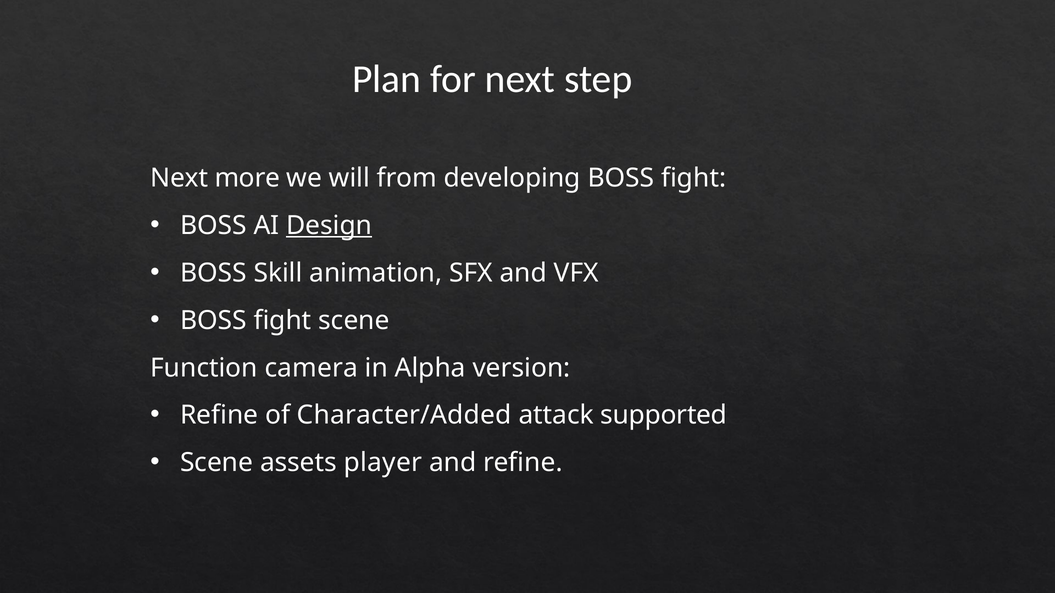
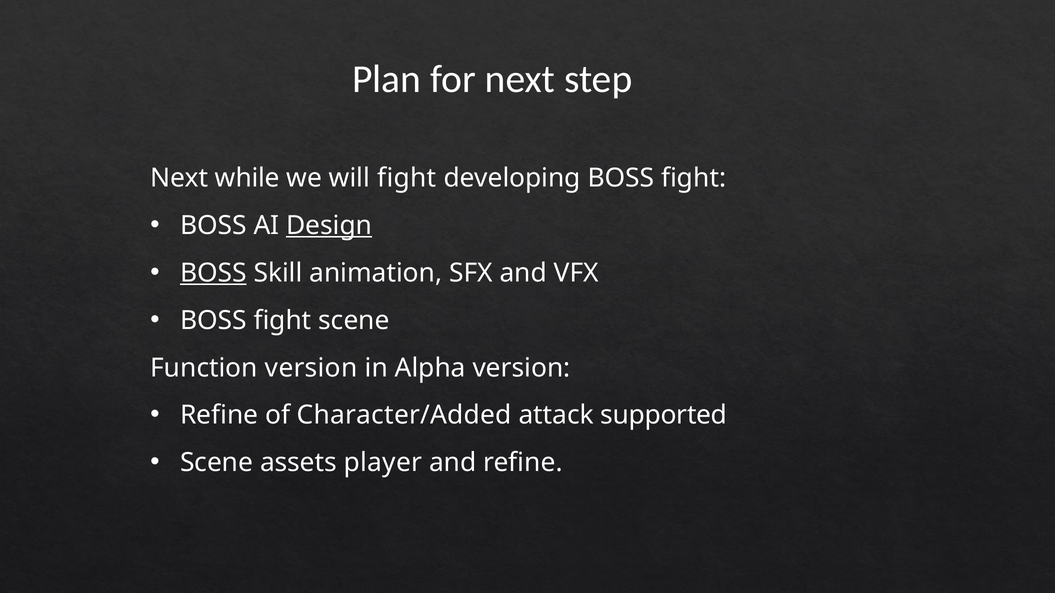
more: more -> while (247, 178)
will from: from -> fight (407, 178)
BOSS underline: none -> present (213, 273)
Function camera: camera -> version (311, 368)
